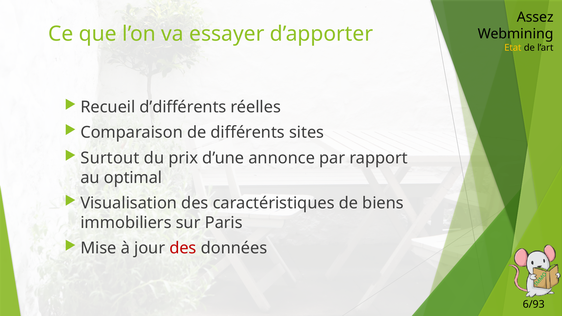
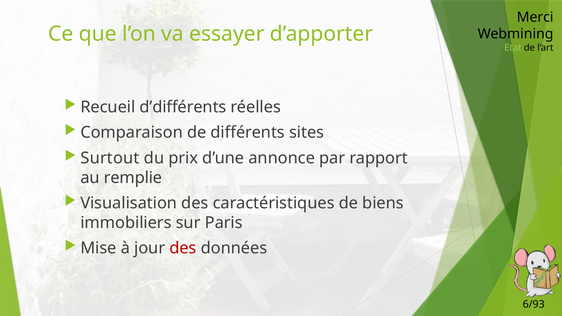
Assez: Assez -> Merci (535, 17)
Etat colour: yellow -> light green (513, 48)
optimal: optimal -> remplie (133, 178)
